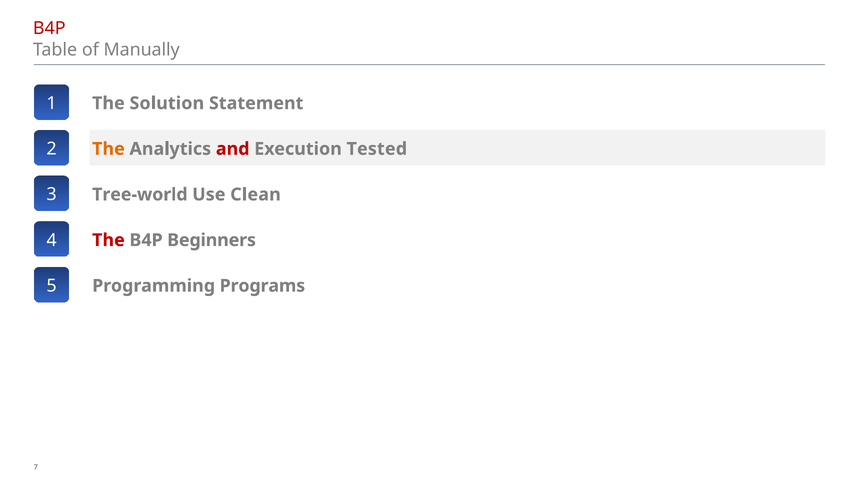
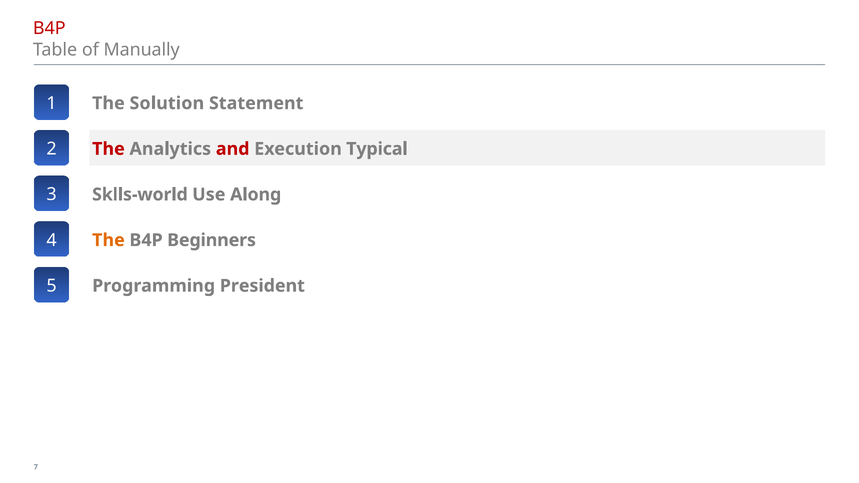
The colour: orange -> red (108, 149)
Tested: Tested -> Typical (377, 149)
Tree-world: Tree-world -> Sklls-world (140, 195)
Clean: Clean -> Along (256, 195)
The colour: red -> orange (108, 240)
Programs: Programs -> President (262, 286)
